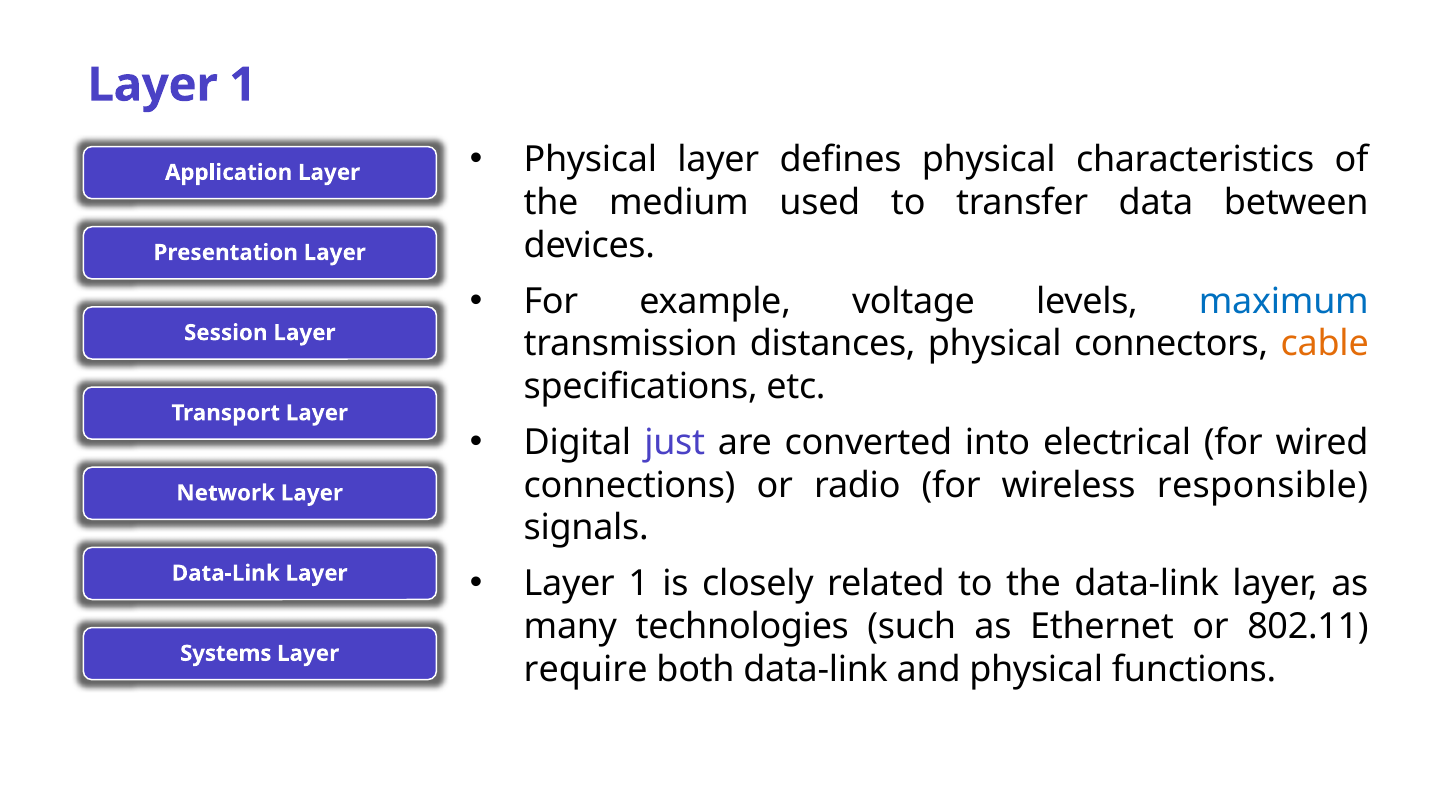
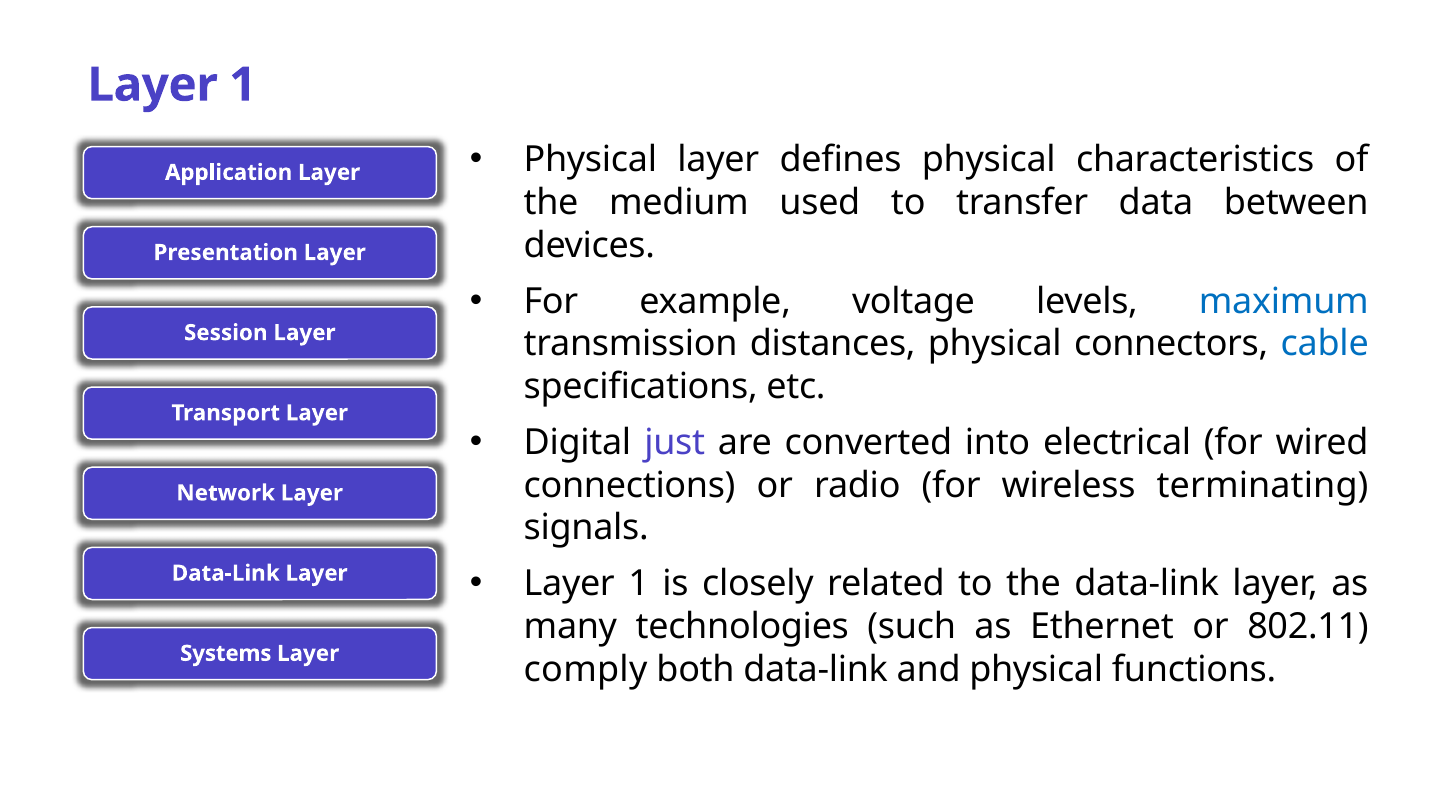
cable colour: orange -> blue (1325, 344)
responsible: responsible -> terminating (1263, 486)
require: require -> comply (586, 670)
